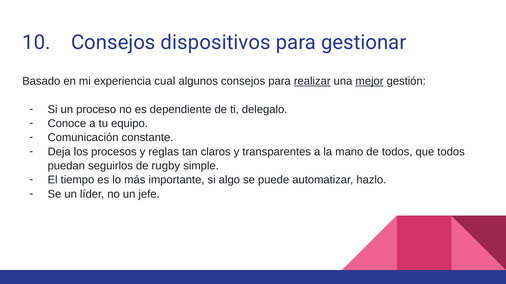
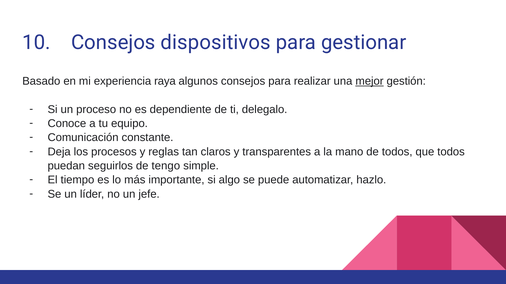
cual: cual -> raya (165, 81)
realizar underline: present -> none (312, 81)
rugby: rugby -> tengo (166, 166)
